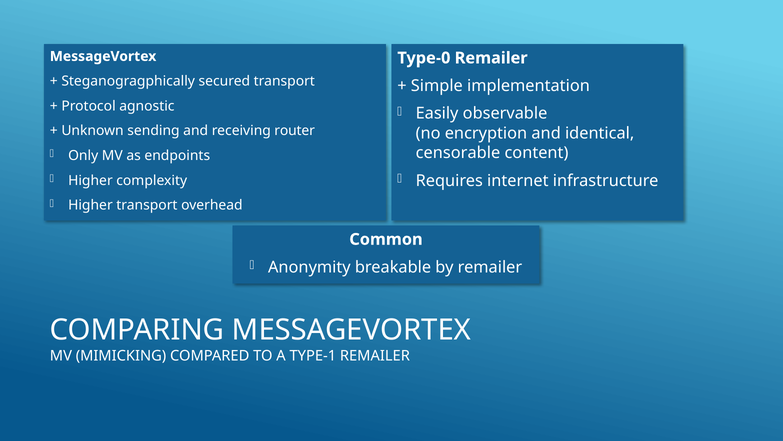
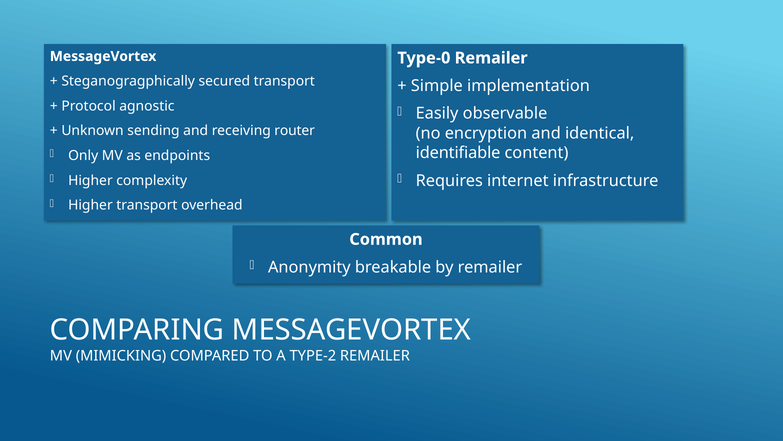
censorable: censorable -> identifiable (458, 153)
TYPE-1: TYPE-1 -> TYPE-2 (313, 355)
